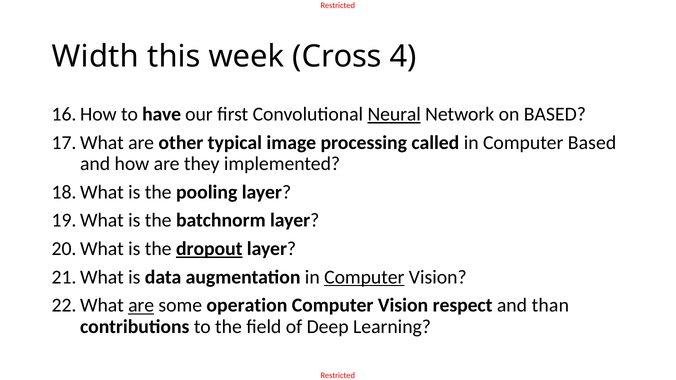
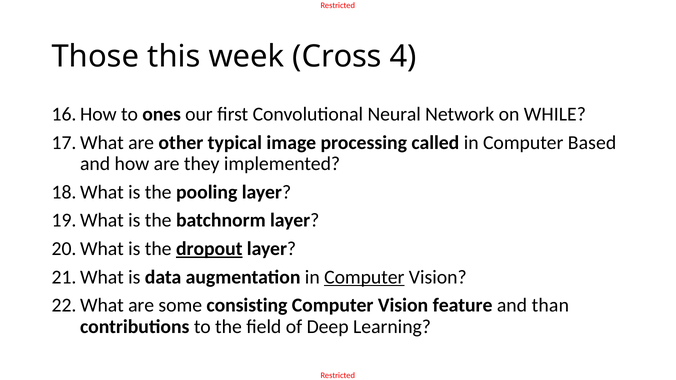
Width: Width -> Those (95, 57)
have: have -> ones (162, 114)
Neural underline: present -> none (394, 114)
on BASED: BASED -> WHILE (555, 114)
are underline: present -> none (141, 306)
operation: operation -> consisting (247, 306)
respect: respect -> feature (463, 306)
